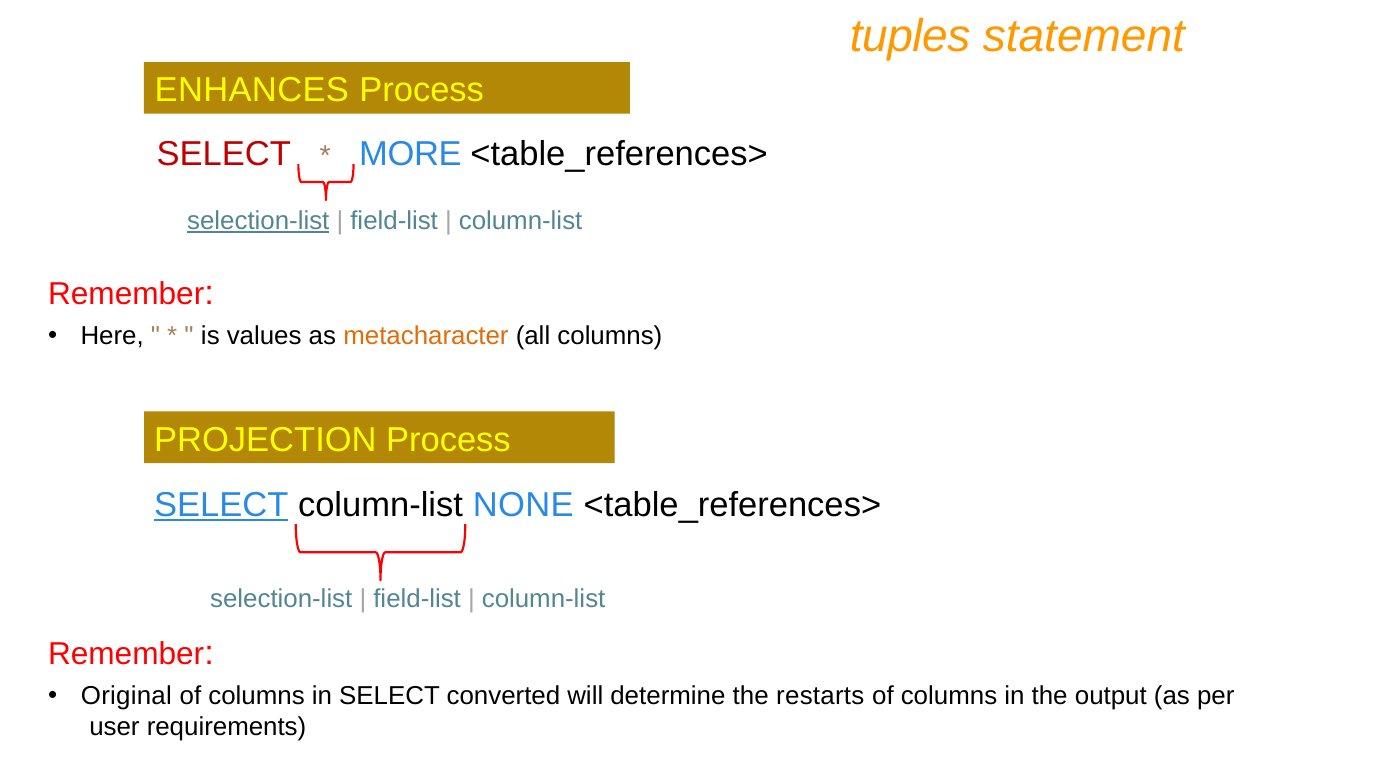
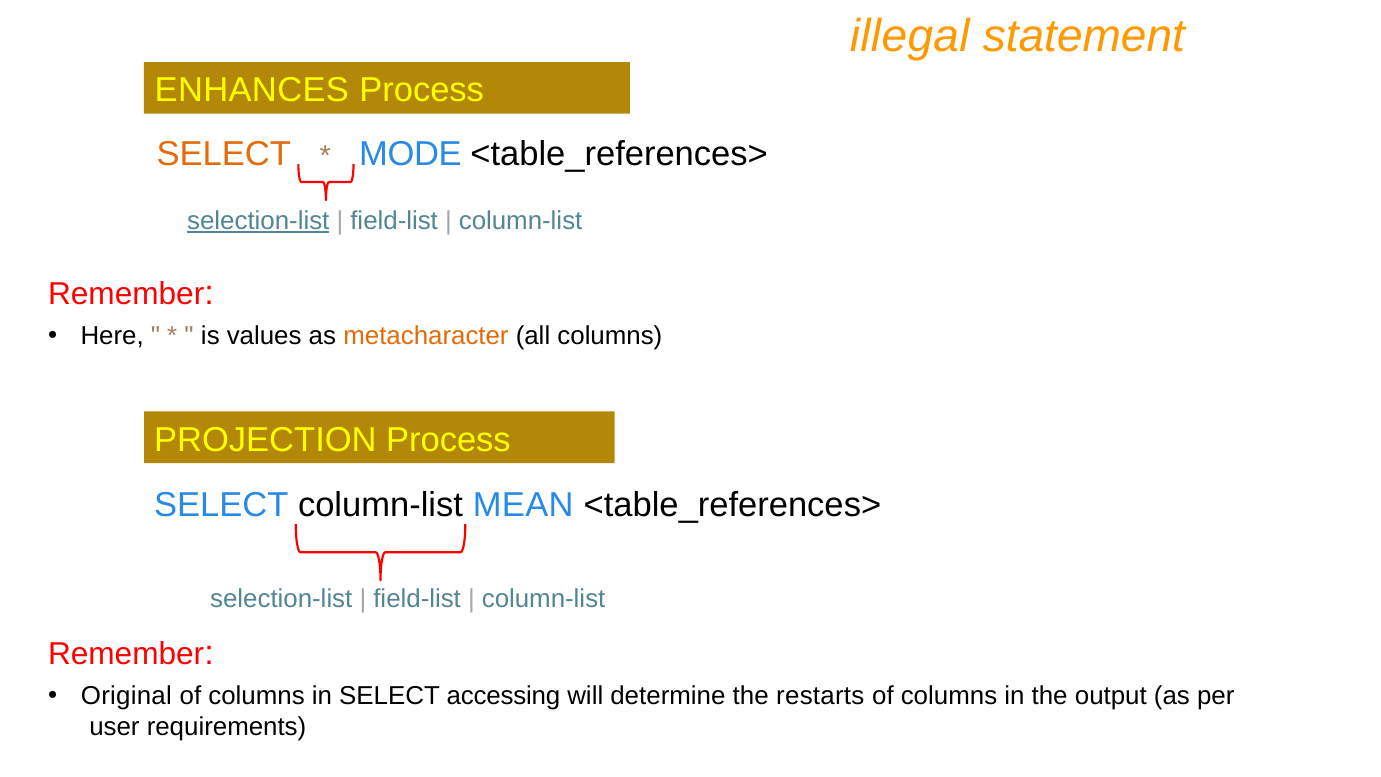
tuples: tuples -> illegal (910, 36)
SELECT colour: red -> orange (224, 154)
MORE: MORE -> MODE (410, 154)
SELECT underline: present -> none (221, 505)
NONE: NONE -> MEAN (523, 505)
converted: converted -> accessing (503, 696)
